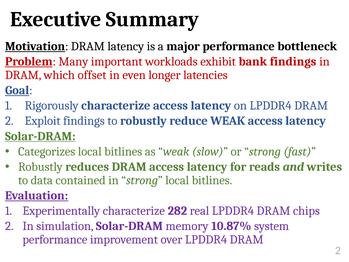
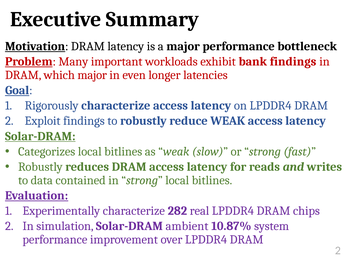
which offset: offset -> major (92, 75)
memory: memory -> ambient (187, 226)
